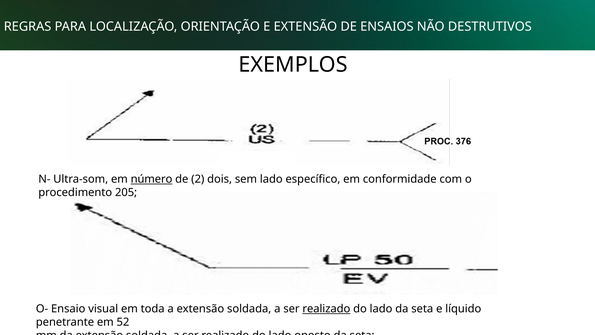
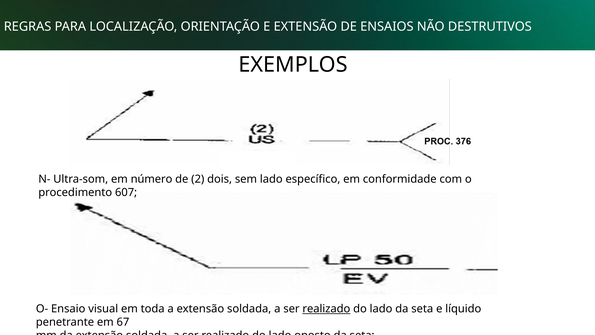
número underline: present -> none (152, 179)
205: 205 -> 607 (126, 192)
52: 52 -> 67 (123, 322)
